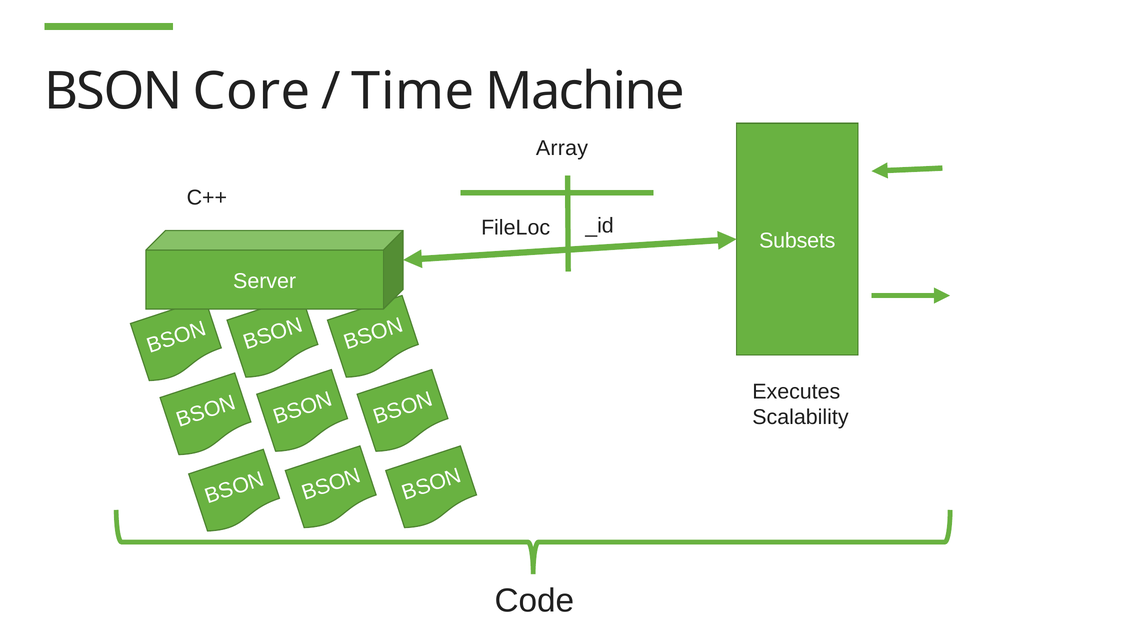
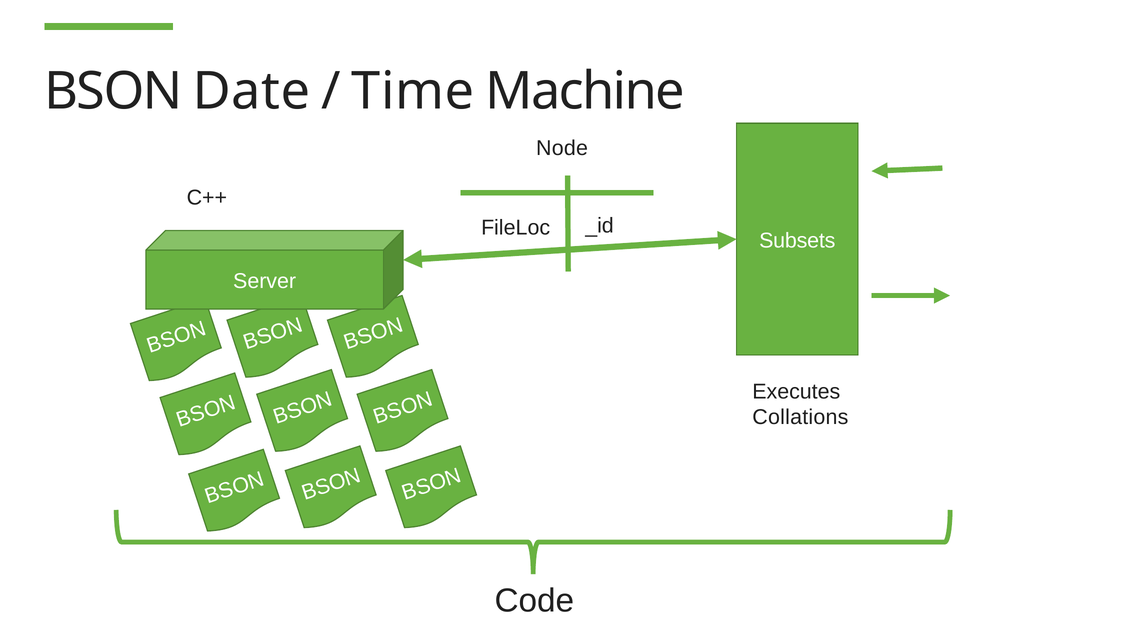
Core: Core -> Date (252, 91)
Array: Array -> Node (562, 148)
Scalability: Scalability -> Collations (800, 417)
